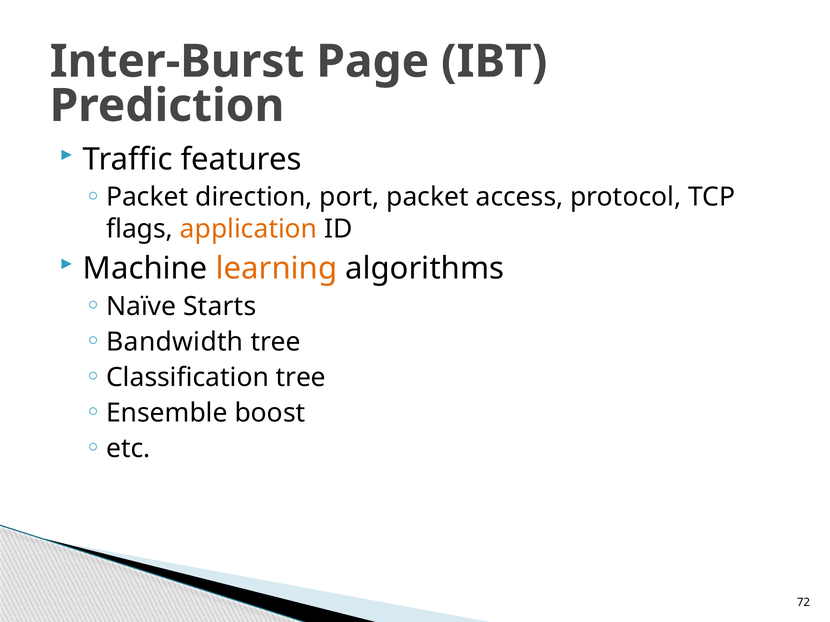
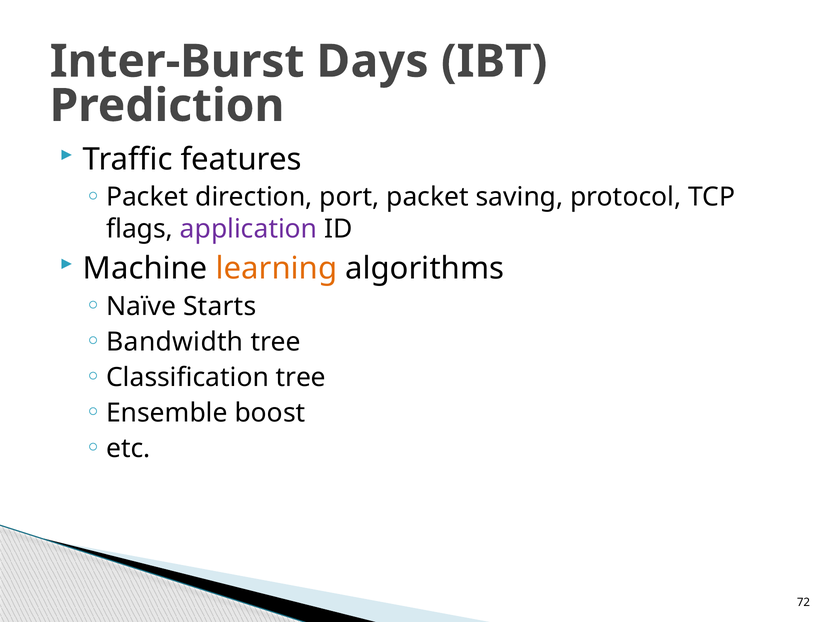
Page: Page -> Days (372, 62)
access: access -> saving (520, 197)
application colour: orange -> purple (249, 229)
